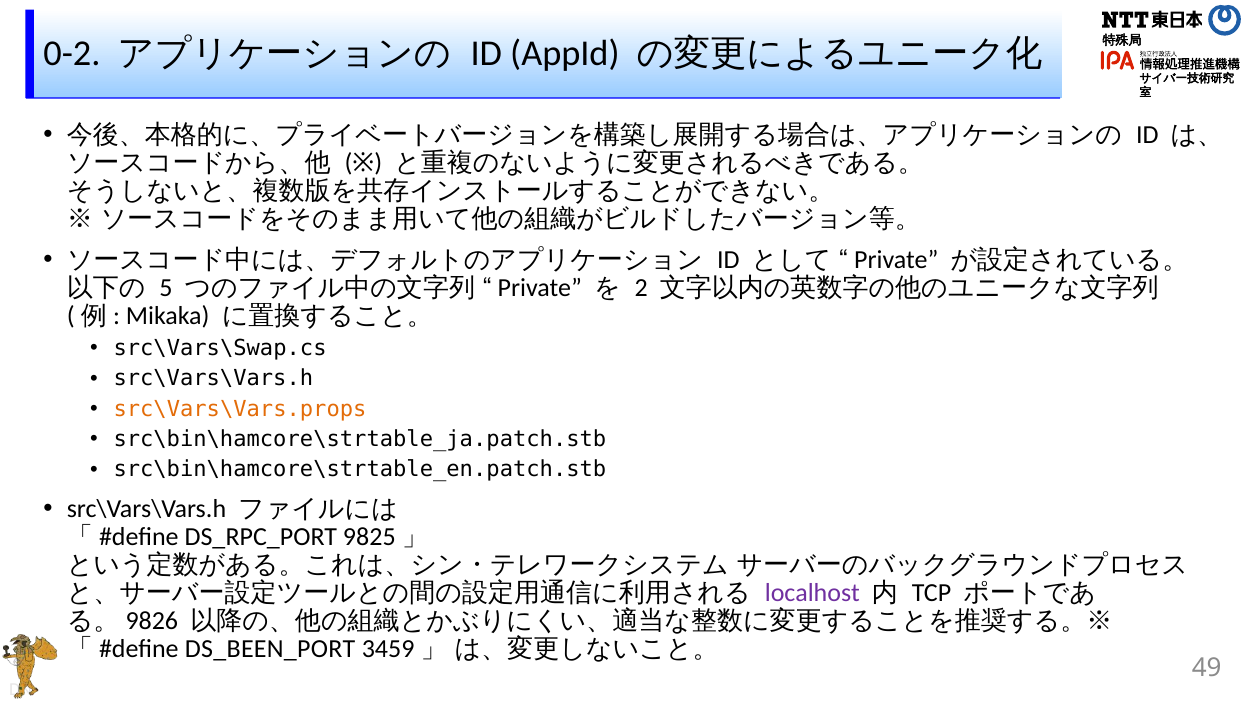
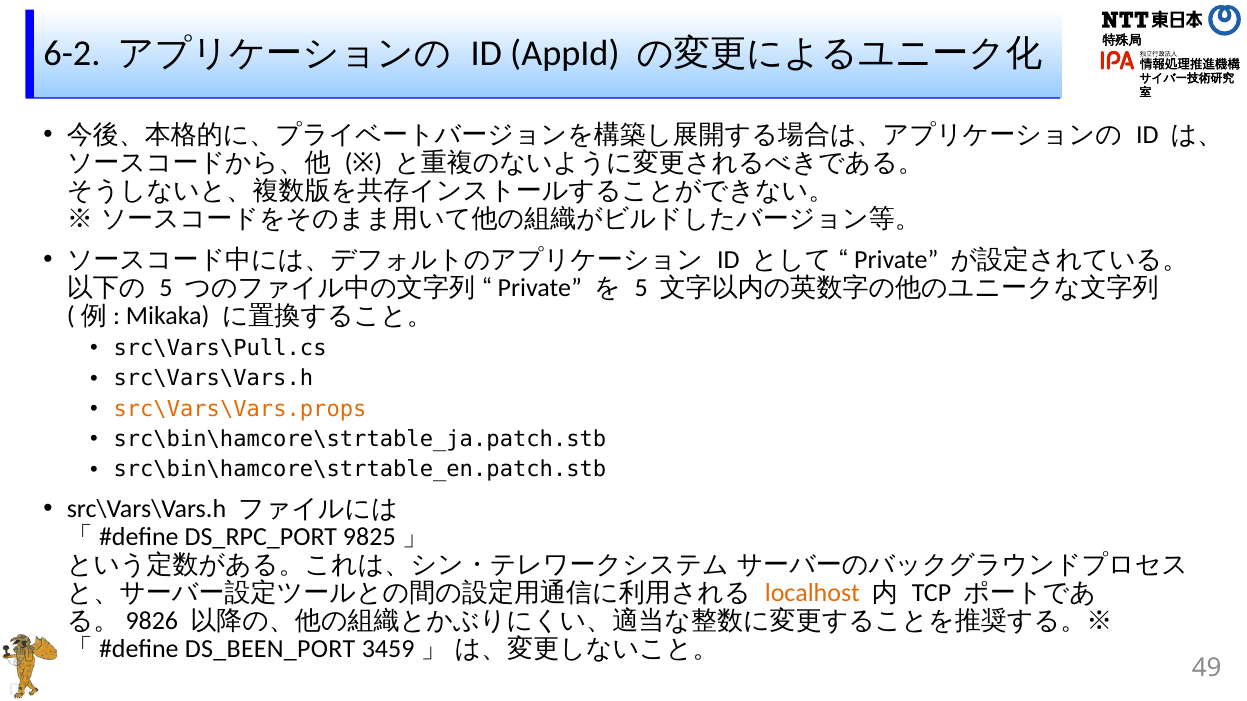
0-2: 0-2 -> 6-2 (72, 54)
2: 2 -> 5 (641, 288)
src\Vars\Swap.cs: src\Vars\Swap.cs -> src\Vars\Pull.cs (220, 349)
localhost colour: purple -> orange (812, 593)
